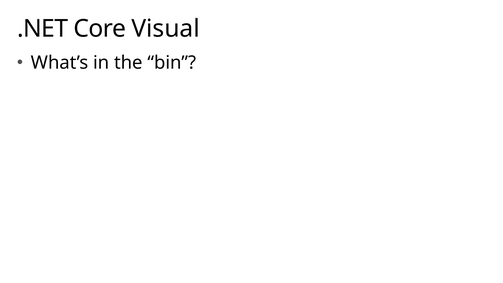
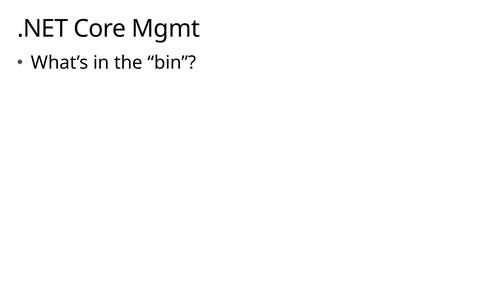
Visual: Visual -> Mgmt (166, 29)
